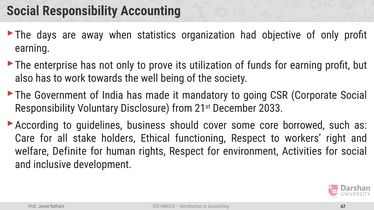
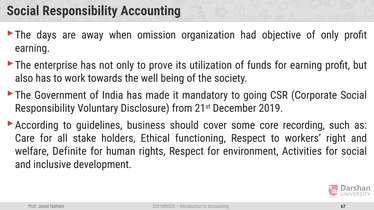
statistics: statistics -> omission (157, 35)
2033: 2033 -> 2019 (271, 108)
borrowed: borrowed -> recording (304, 125)
